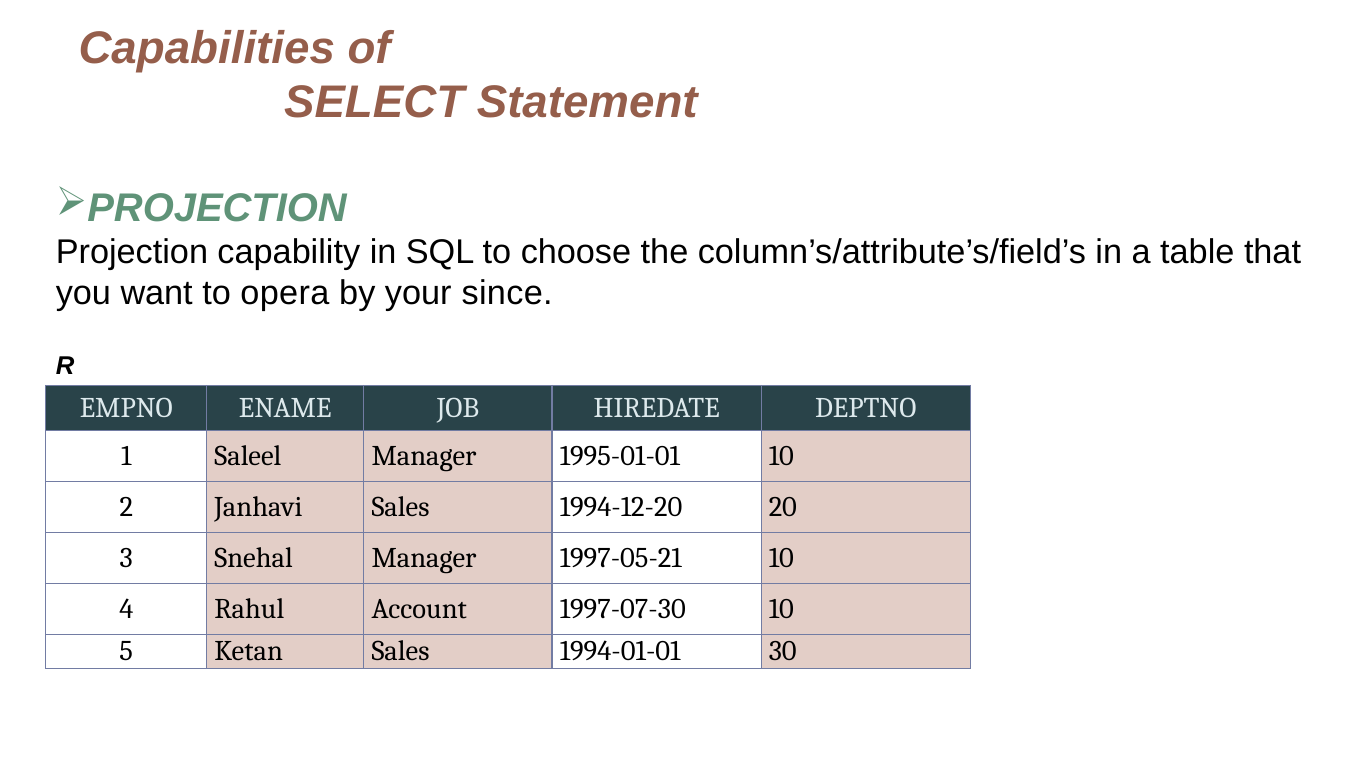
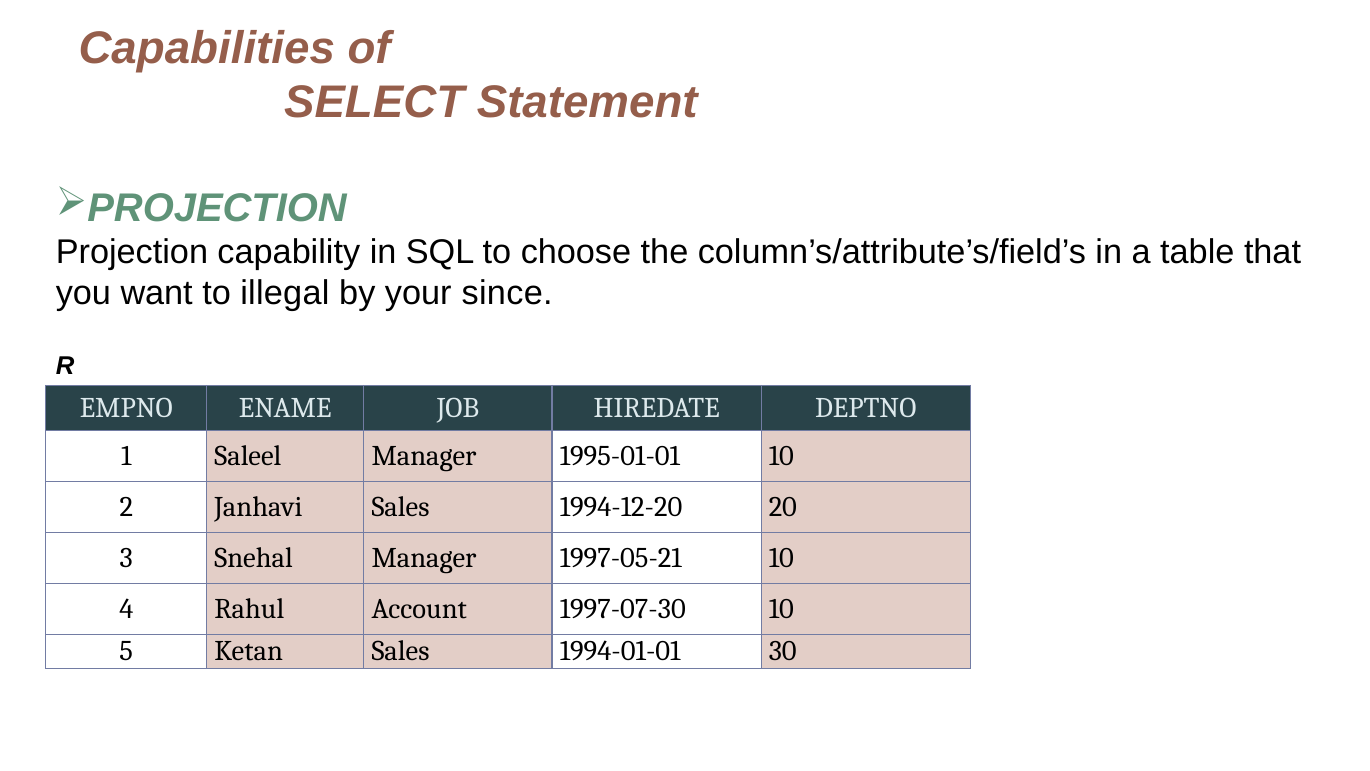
opera: opera -> illegal (285, 293)
